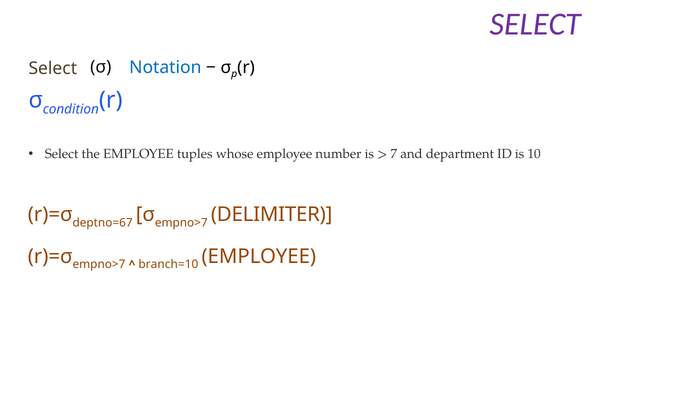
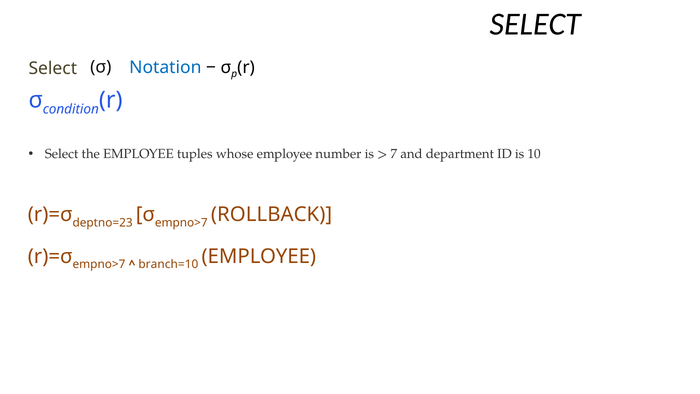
SELECT colour: purple -> black (535, 24)
deptno=67: deptno=67 -> deptno=23 (103, 223)
DELIMITER: DELIMITER -> ROLLBACK (272, 215)
